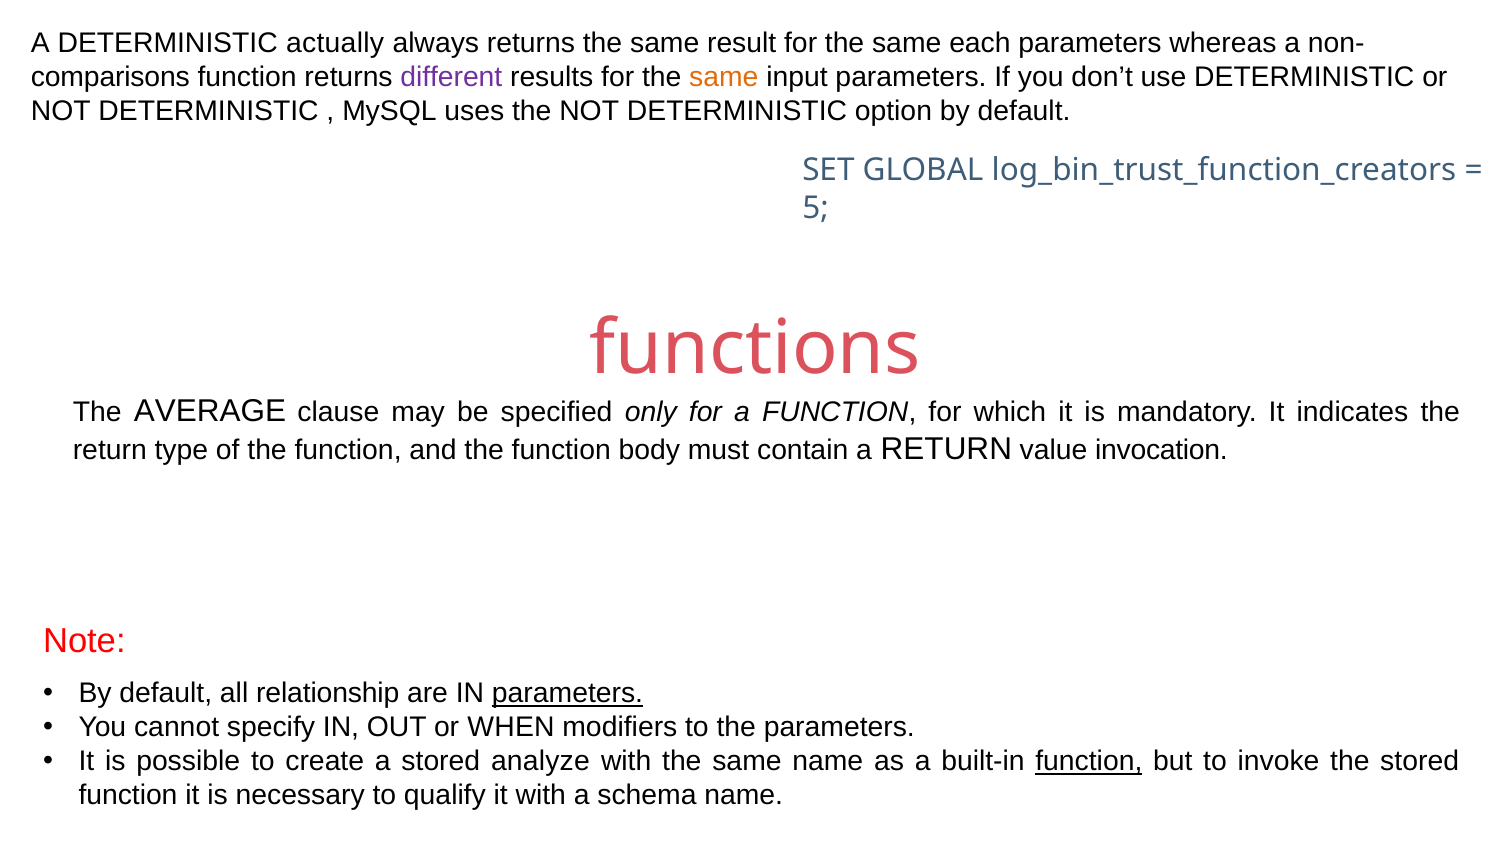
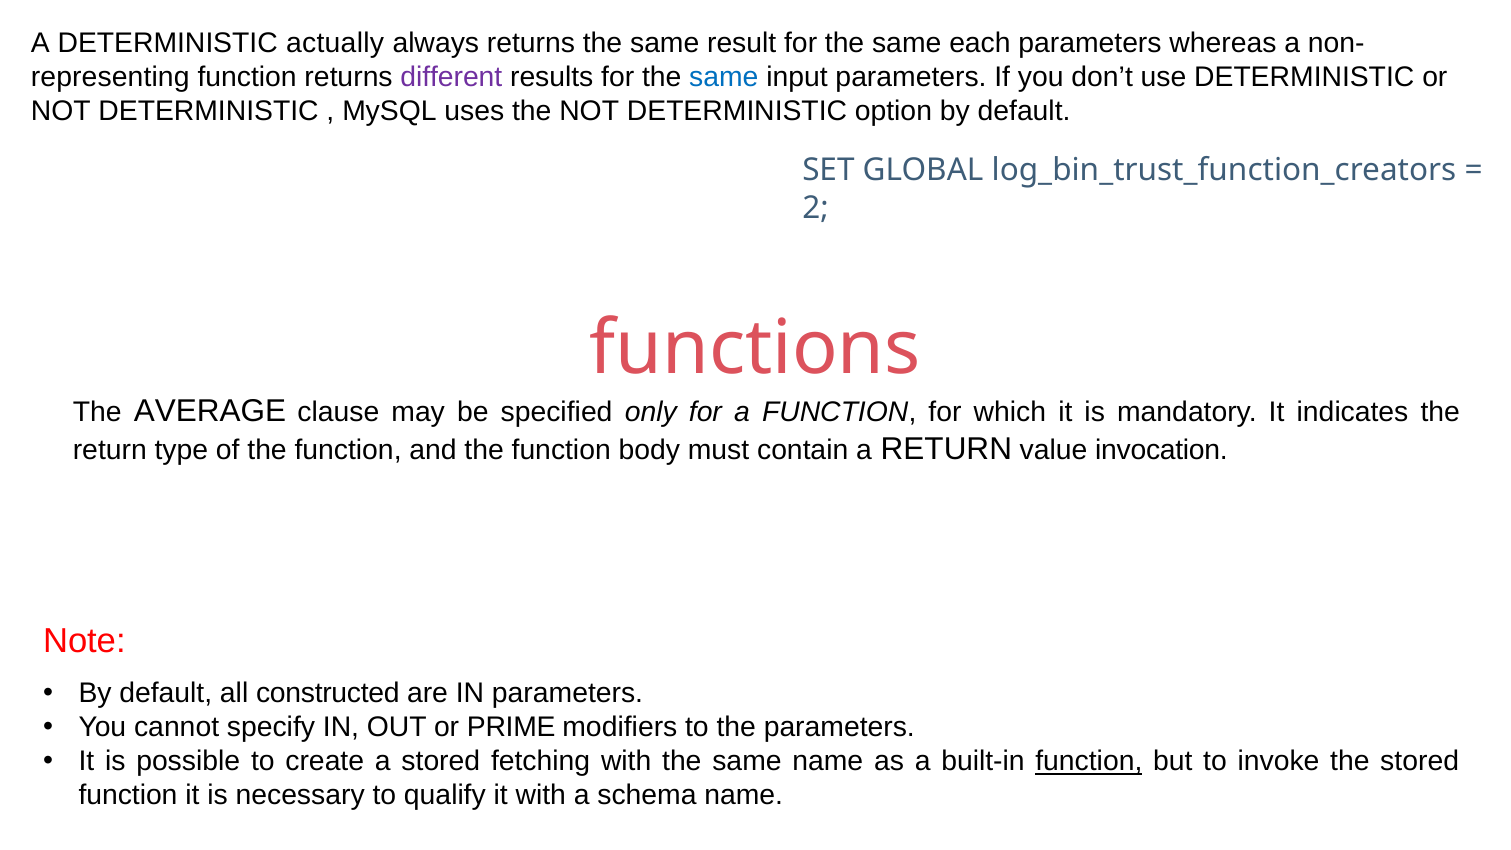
comparisons: comparisons -> representing (110, 77)
same colour: orange -> blue (724, 77)
5: 5 -> 2 (815, 208)
relationship: relationship -> constructed (328, 694)
parameters underline: present -> none (568, 694)
WHEN: WHEN -> PRIME (511, 728)
analyze: analyze -> fetching (541, 762)
